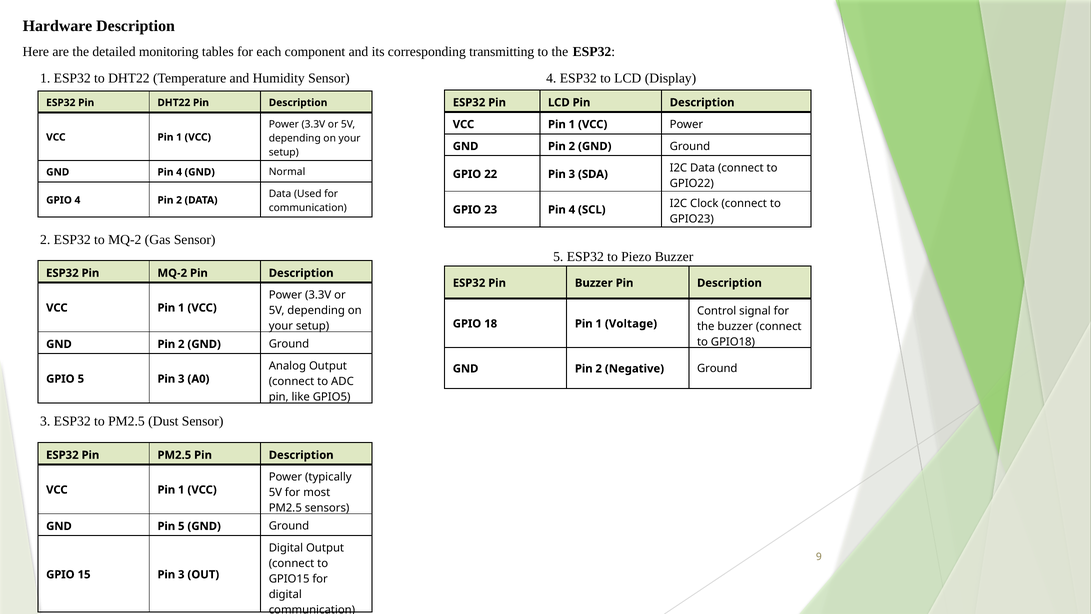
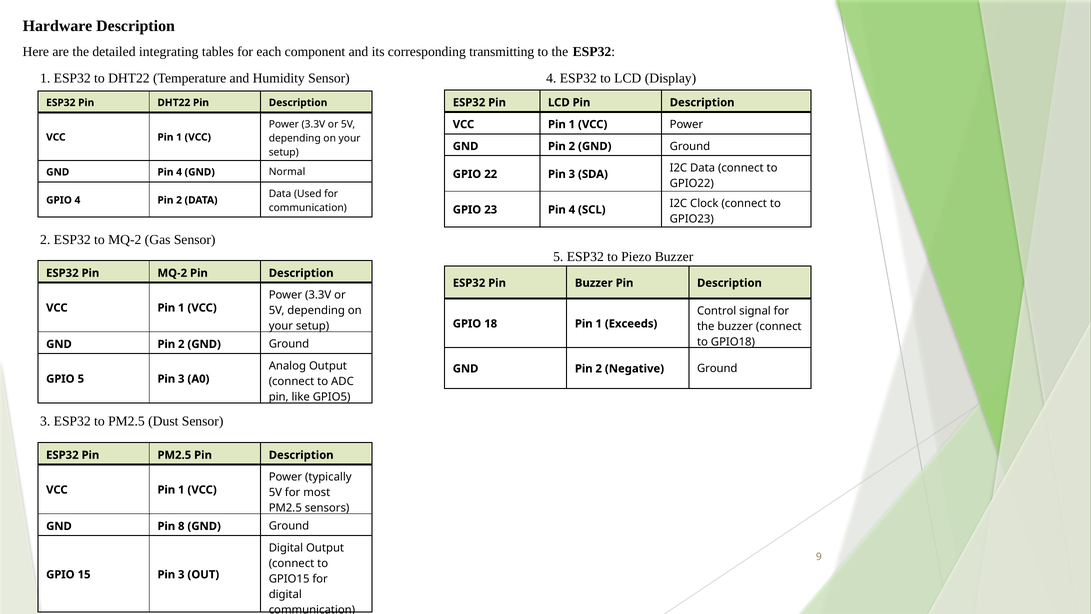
monitoring: monitoring -> integrating (169, 52)
Voltage: Voltage -> Exceeds (631, 324)
Pin 5: 5 -> 8 (181, 526)
